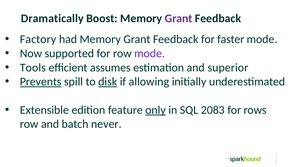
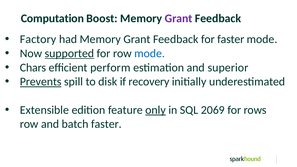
Dramatically: Dramatically -> Computation (52, 18)
supported underline: none -> present (69, 53)
mode colour: purple -> blue (150, 53)
Tools: Tools -> Chars (33, 68)
assumes: assumes -> perform (110, 68)
disk underline: present -> none (108, 82)
allowing: allowing -> recovery (149, 82)
2083: 2083 -> 2069 (213, 110)
batch never: never -> faster (106, 124)
